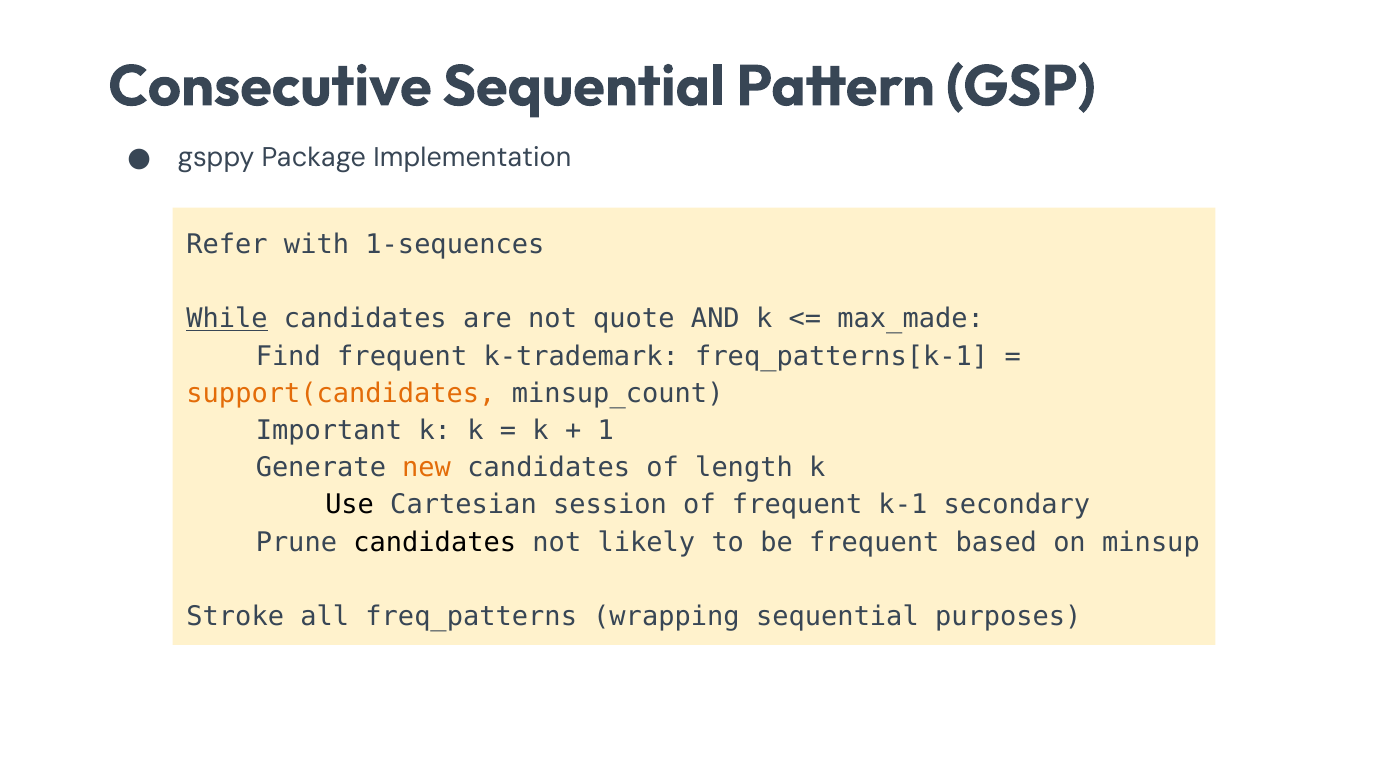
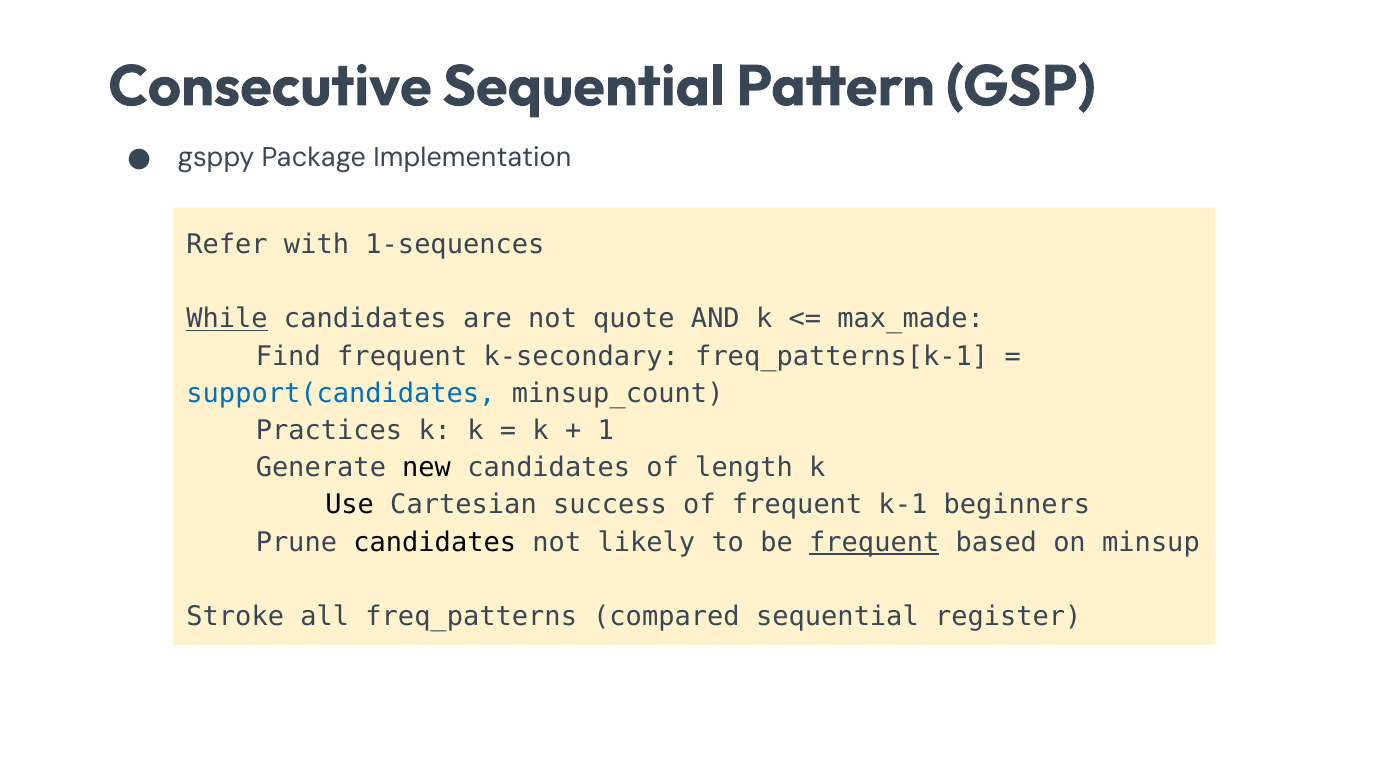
k-trademark: k-trademark -> k-secondary (581, 356)
support(candidates colour: orange -> blue (341, 393)
Important: Important -> Practices (329, 430)
new colour: orange -> black (427, 468)
session: session -> success (610, 505)
secondary: secondary -> beginners (1017, 505)
frequent underline: none -> present (874, 542)
wrapping: wrapping -> compared (666, 617)
purposes: purposes -> register (1008, 617)
